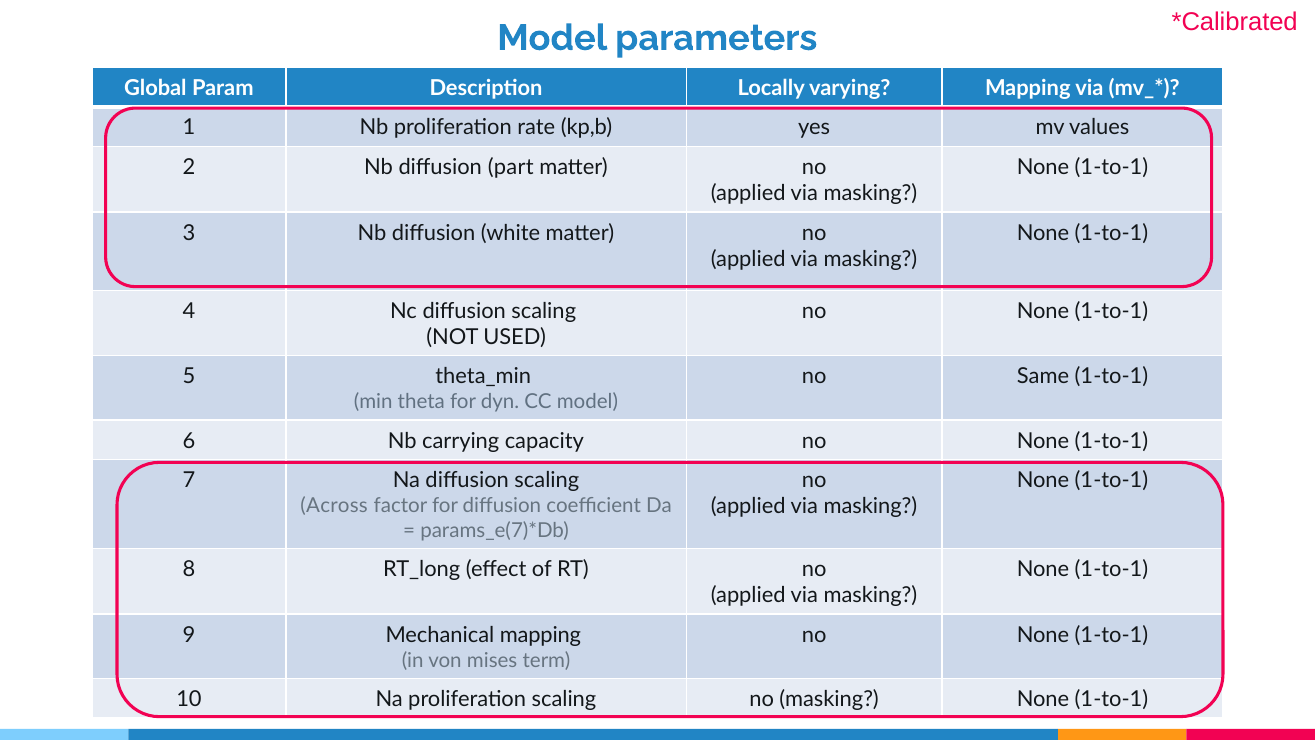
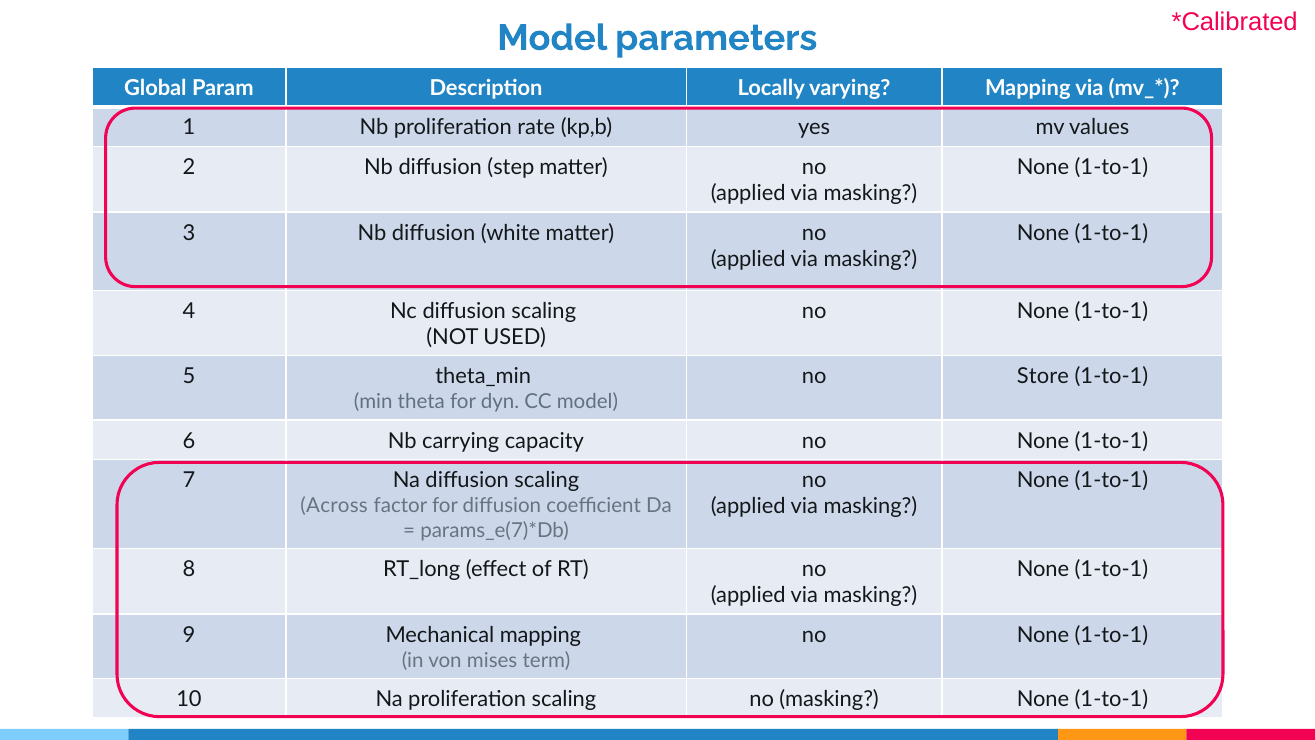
part: part -> step (511, 167)
Same: Same -> Store (1043, 377)
